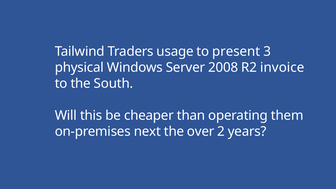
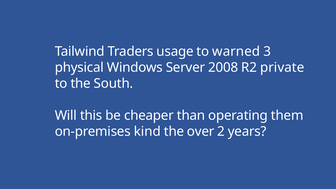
present: present -> warned (236, 52)
invoice: invoice -> private (282, 68)
next: next -> kind (147, 131)
